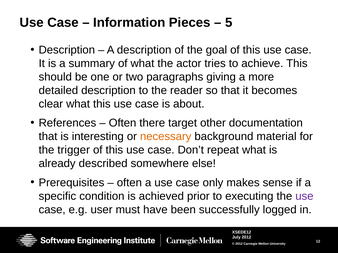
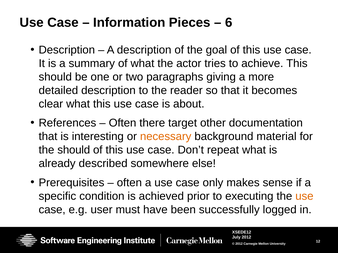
5: 5 -> 6 (229, 23)
the trigger: trigger -> should (74, 150)
use colour: purple -> orange (304, 196)
